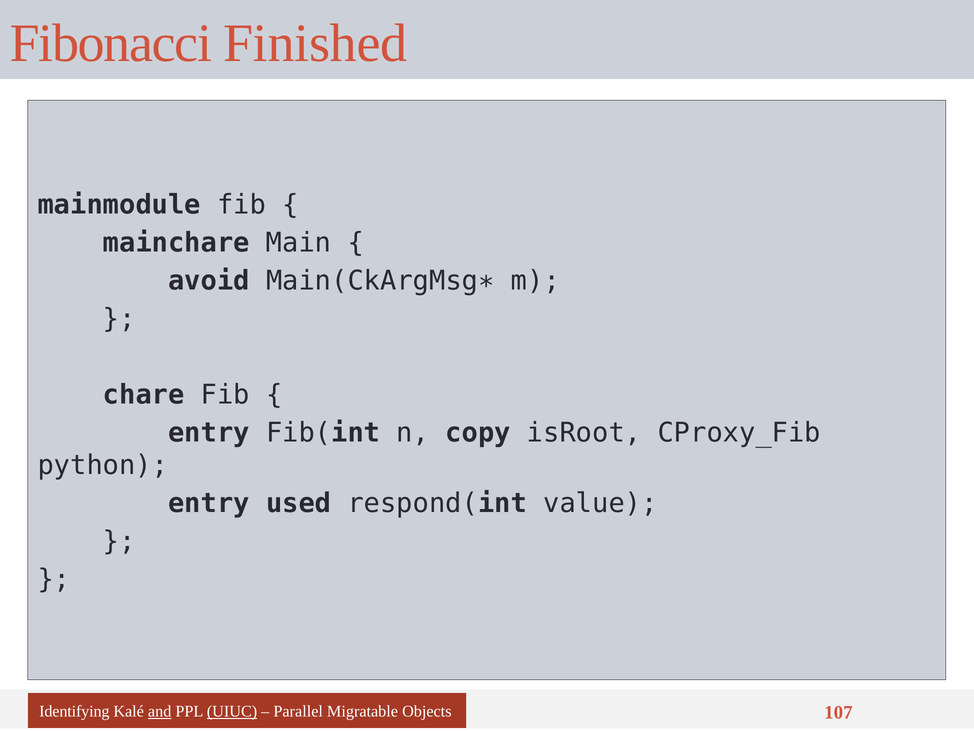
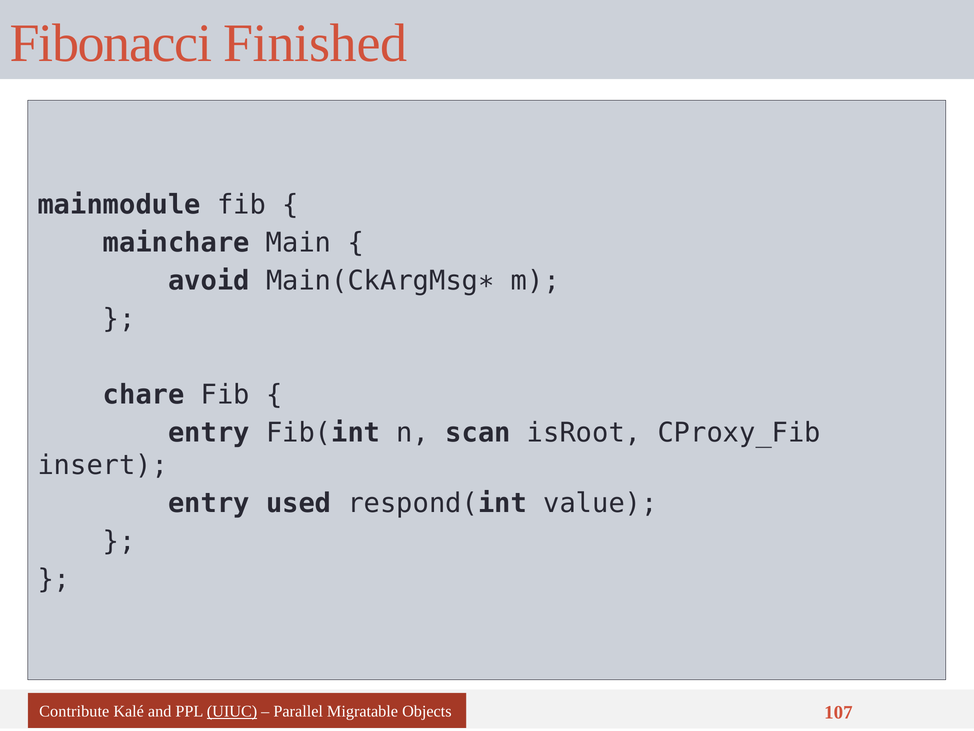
copy: copy -> scan (478, 432)
python: python -> insert (103, 465)
Identifying: Identifying -> Contribute (74, 711)
and underline: present -> none (160, 711)
